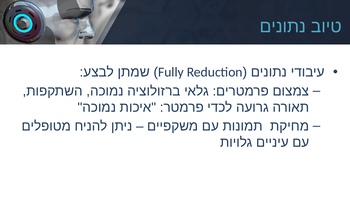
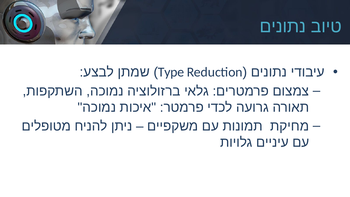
Fully: Fully -> Type (171, 72)
